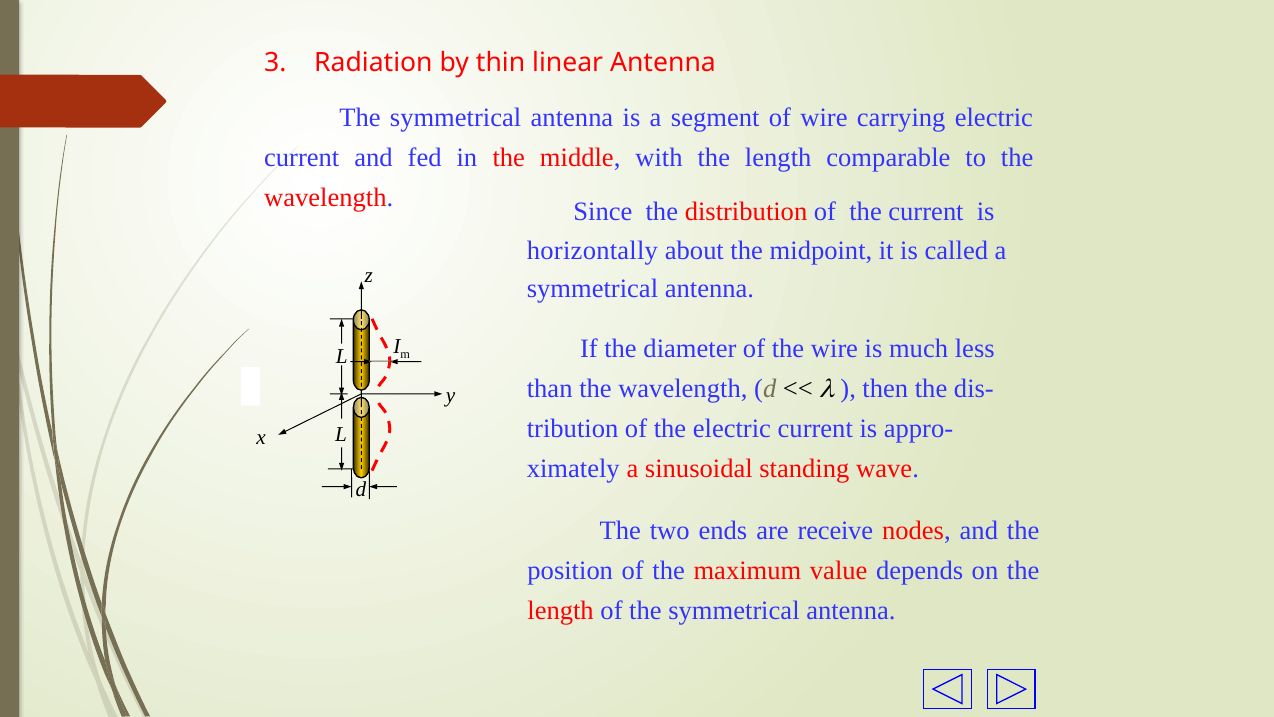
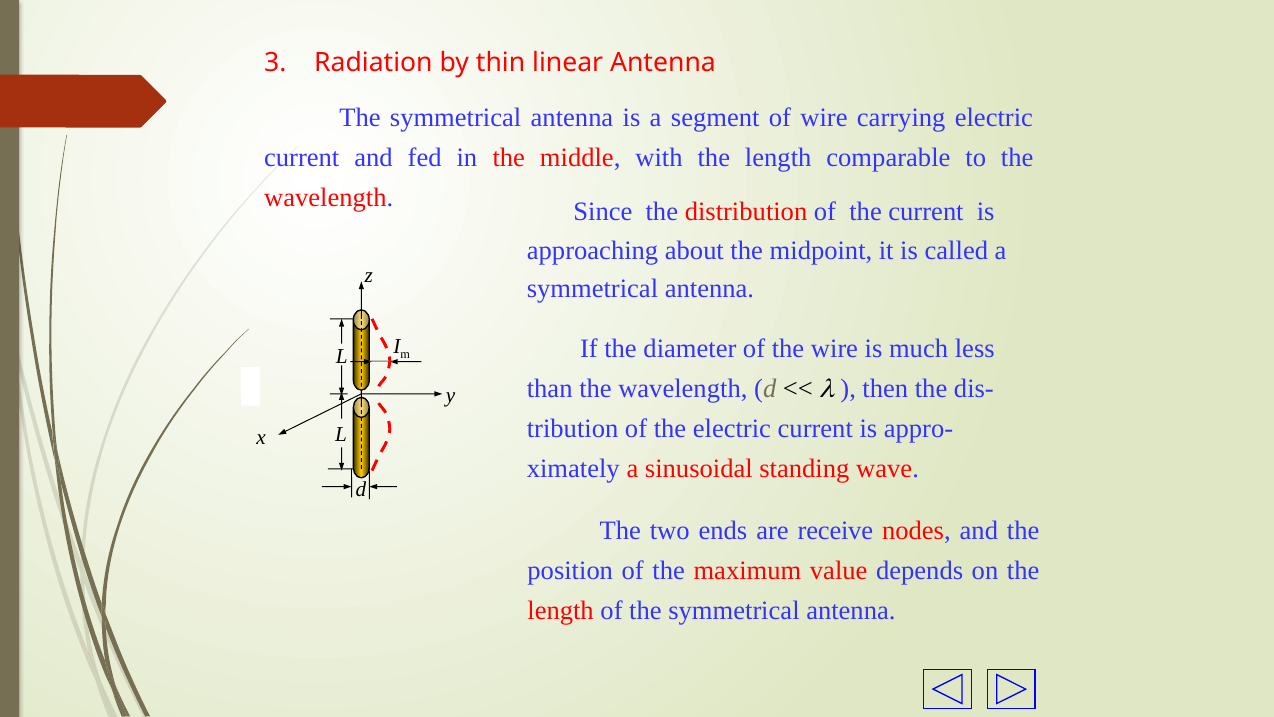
horizontally: horizontally -> approaching (593, 250)
